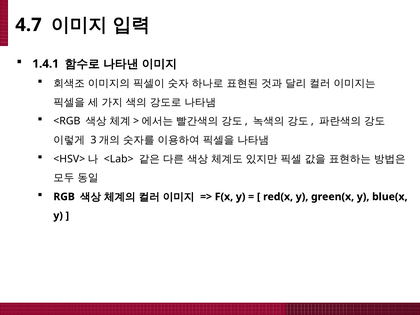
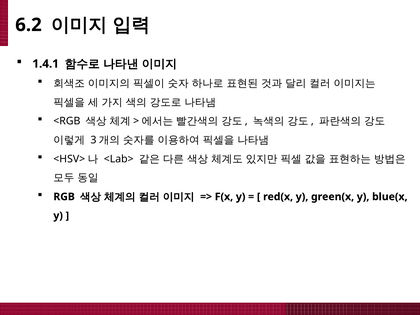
4.7: 4.7 -> 6.2 (28, 25)
